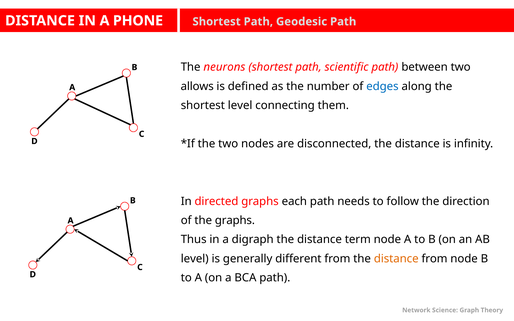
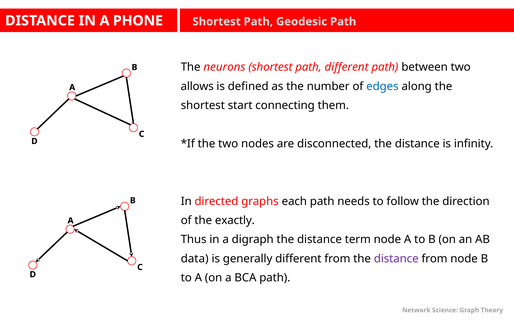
path scientific: scientific -> different (347, 67)
shortest level: level -> start (240, 106)
the graphs: graphs -> exactly (235, 221)
level: level -> data (195, 259)
distance colour: orange -> purple (396, 259)
